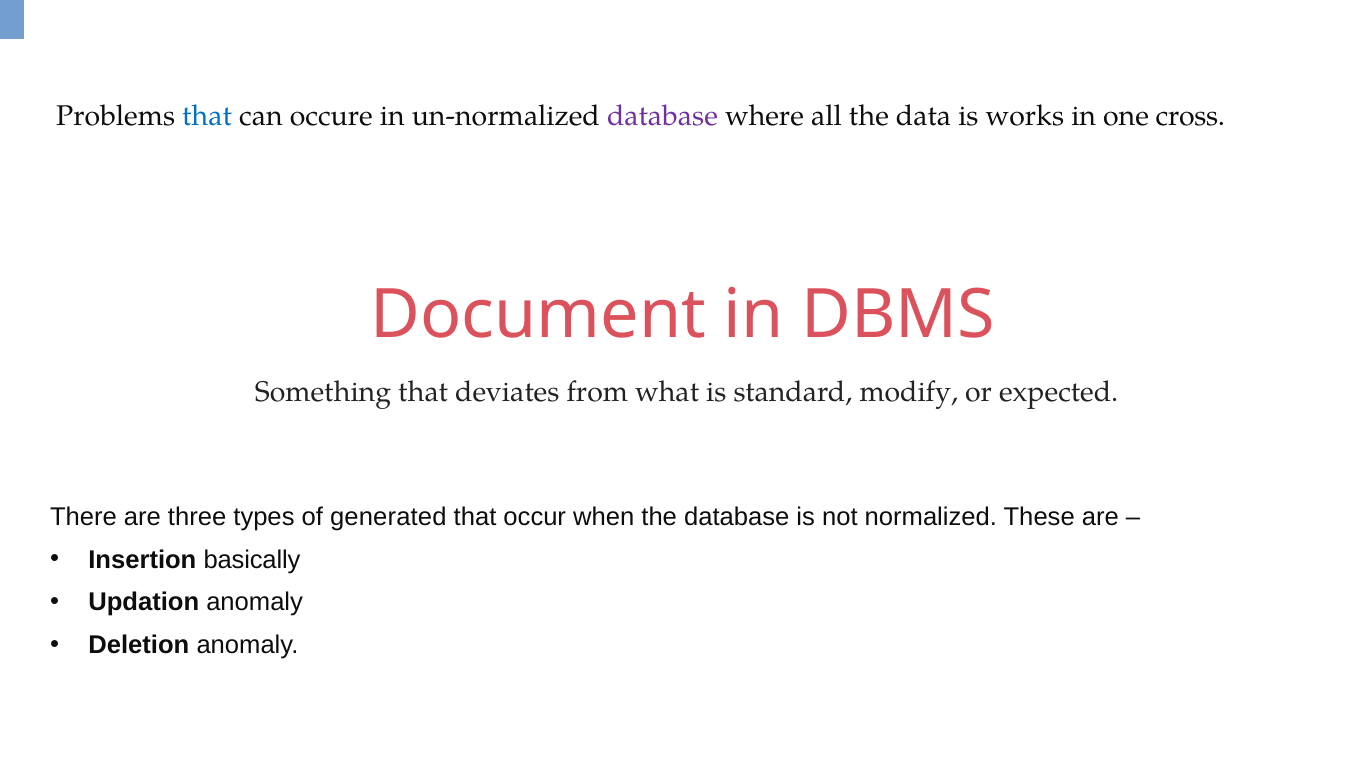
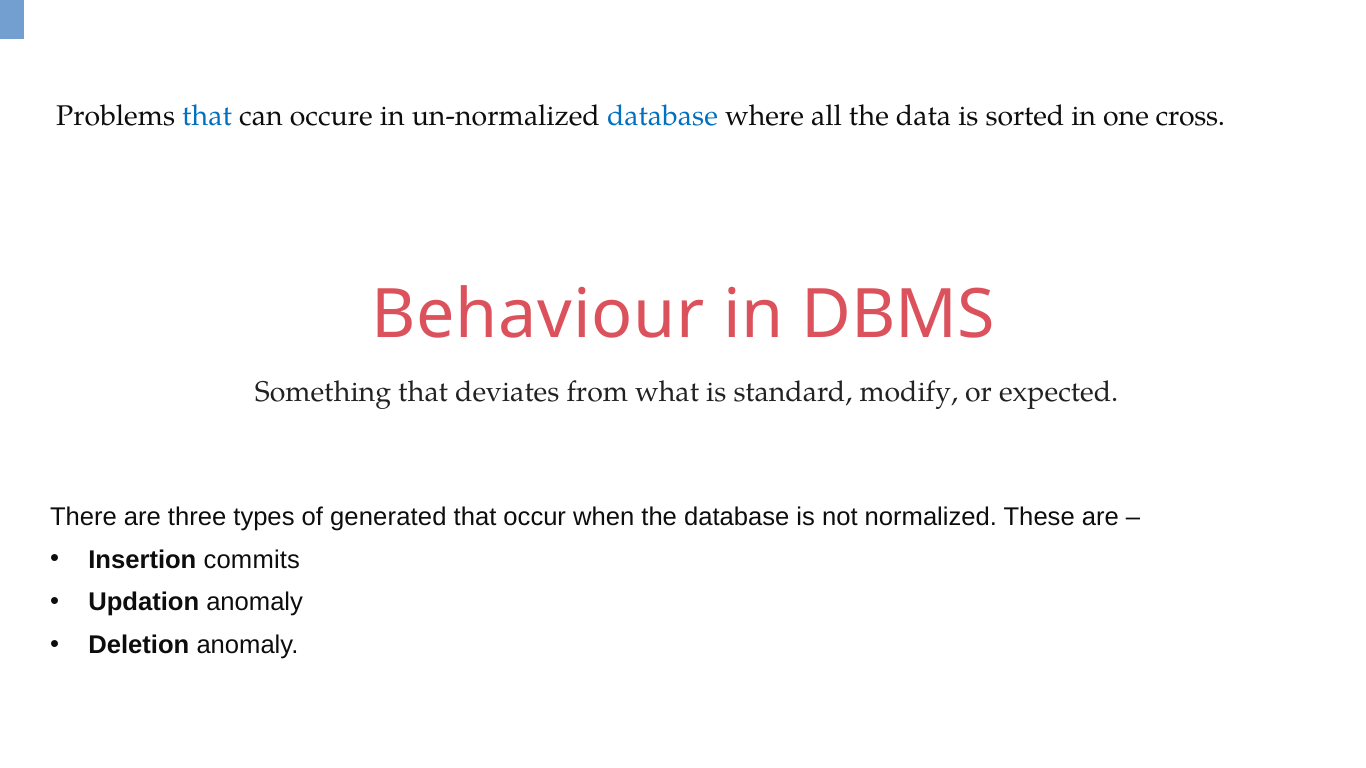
database colour: purple -> blue (662, 116)
works: works -> sorted (1025, 116)
Document: Document -> Behaviour (538, 315)
basically: basically -> commits (252, 560)
